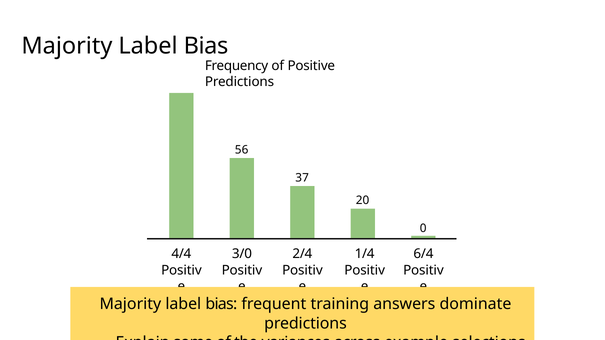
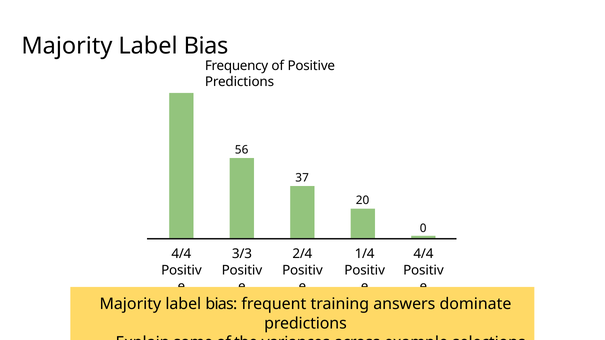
3/0: 3/0 -> 3/3 (242, 254)
6/4: 6/4 -> 4/4 (423, 254)
